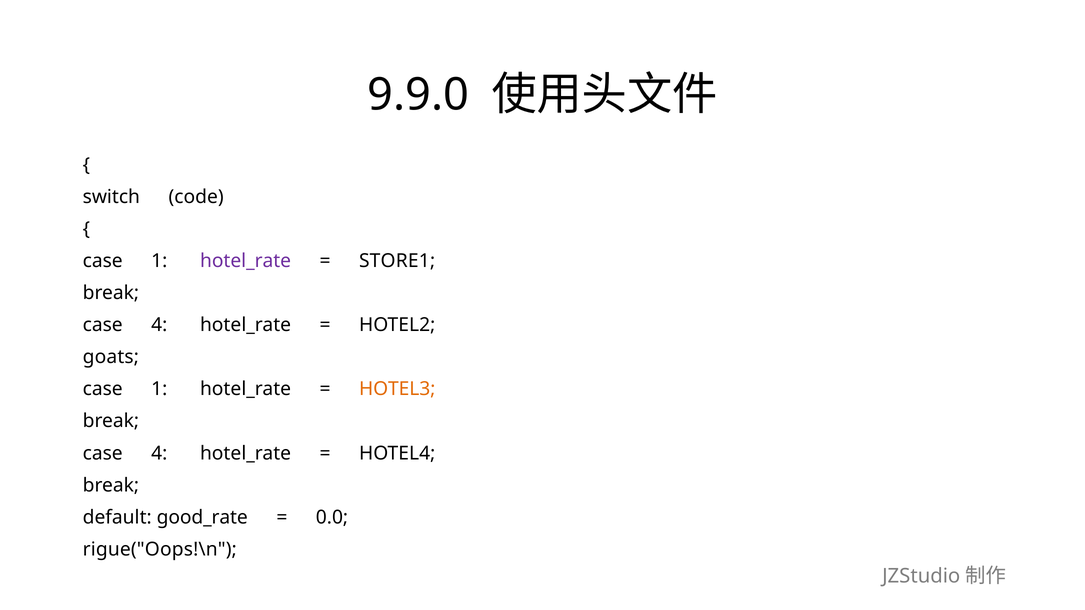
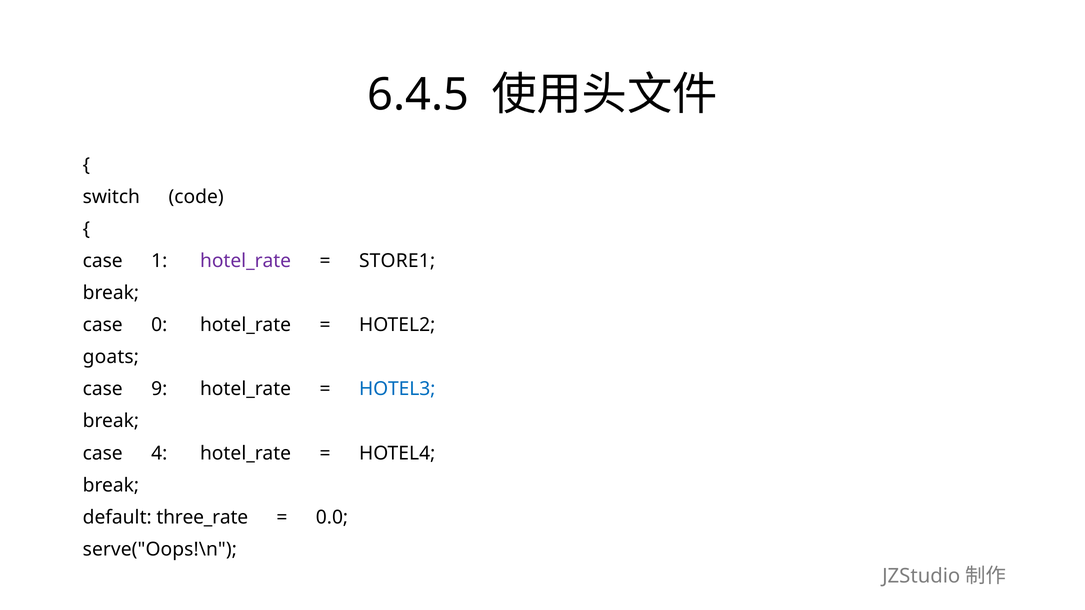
9.9.0: 9.9.0 -> 6.4.5 (418, 95)
4: 4 -> 0 (159, 325)
1: 1 -> 9 (159, 389)
HOTEL3 colour: orange -> blue (397, 389)
good_rate: good_rate -> three_rate (202, 518)
rigue("Oops!\n: rigue("Oops!\n -> serve("Oops!\n (160, 550)
